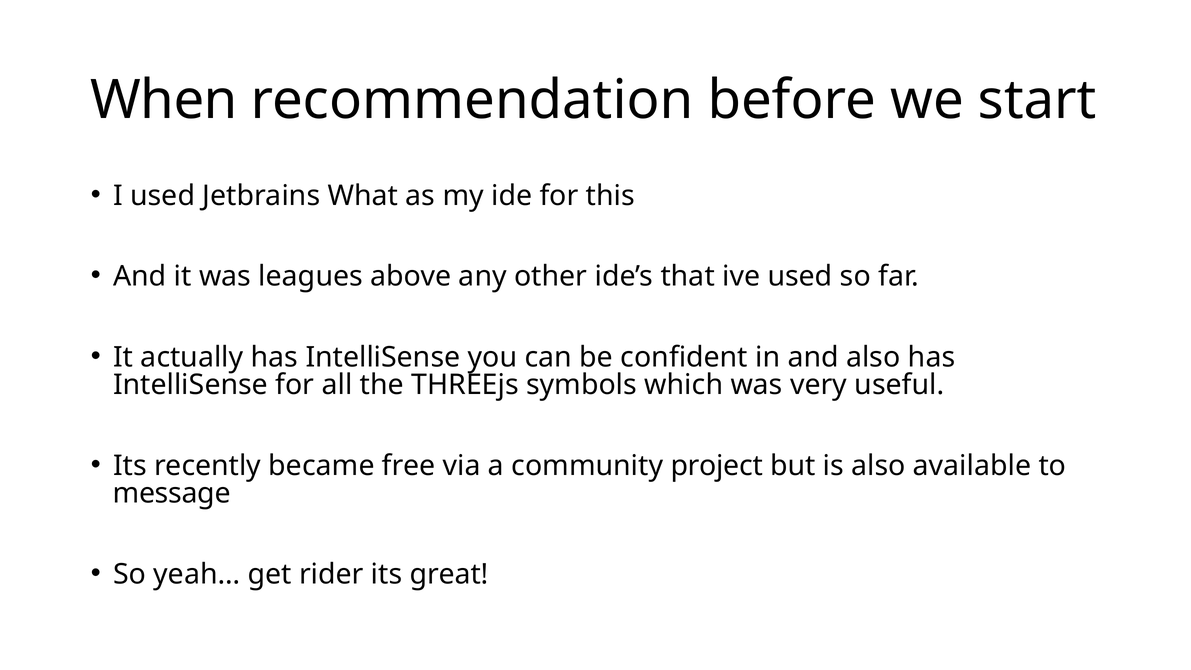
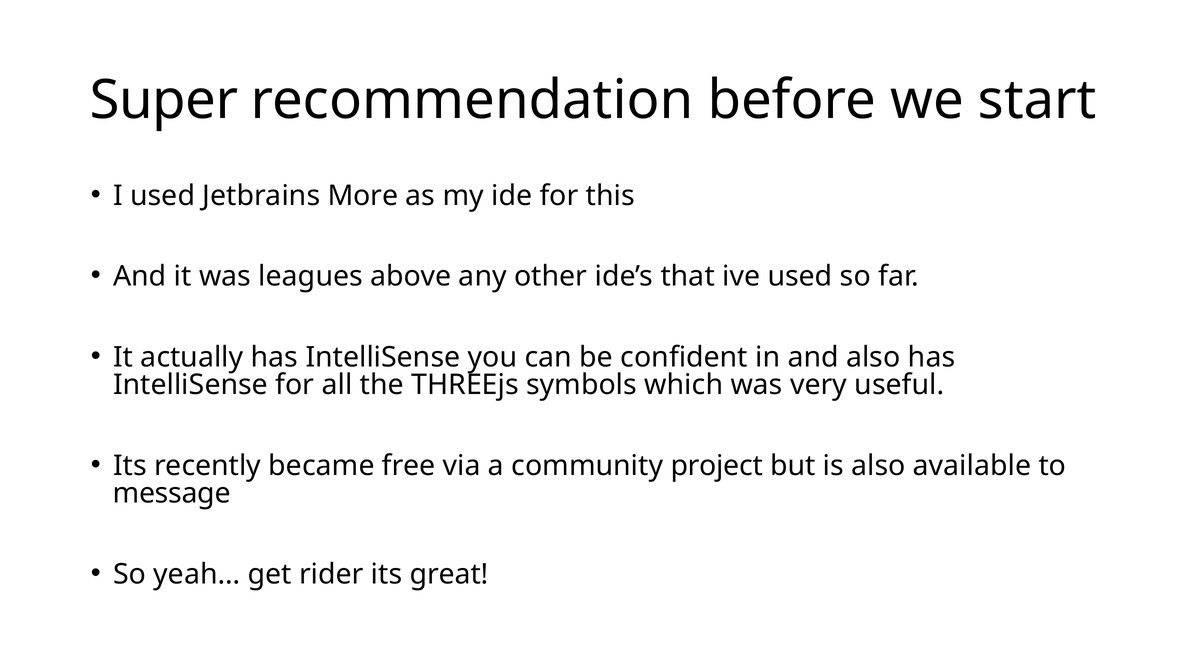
When: When -> Super (164, 100)
What: What -> More (363, 196)
